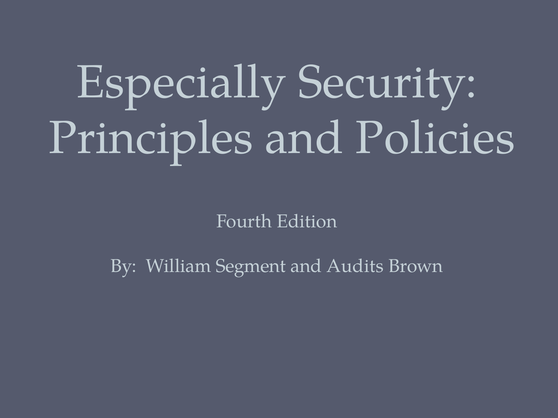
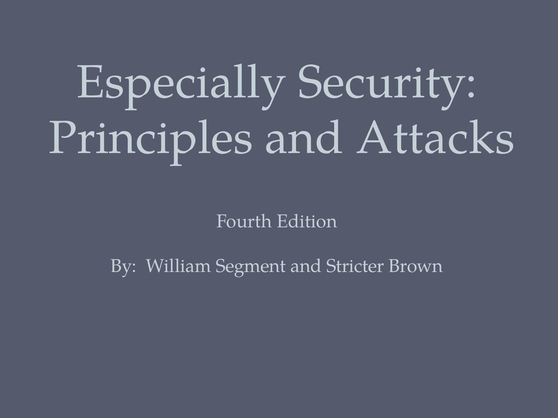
Policies: Policies -> Attacks (435, 138)
Audits: Audits -> Stricter (355, 266)
